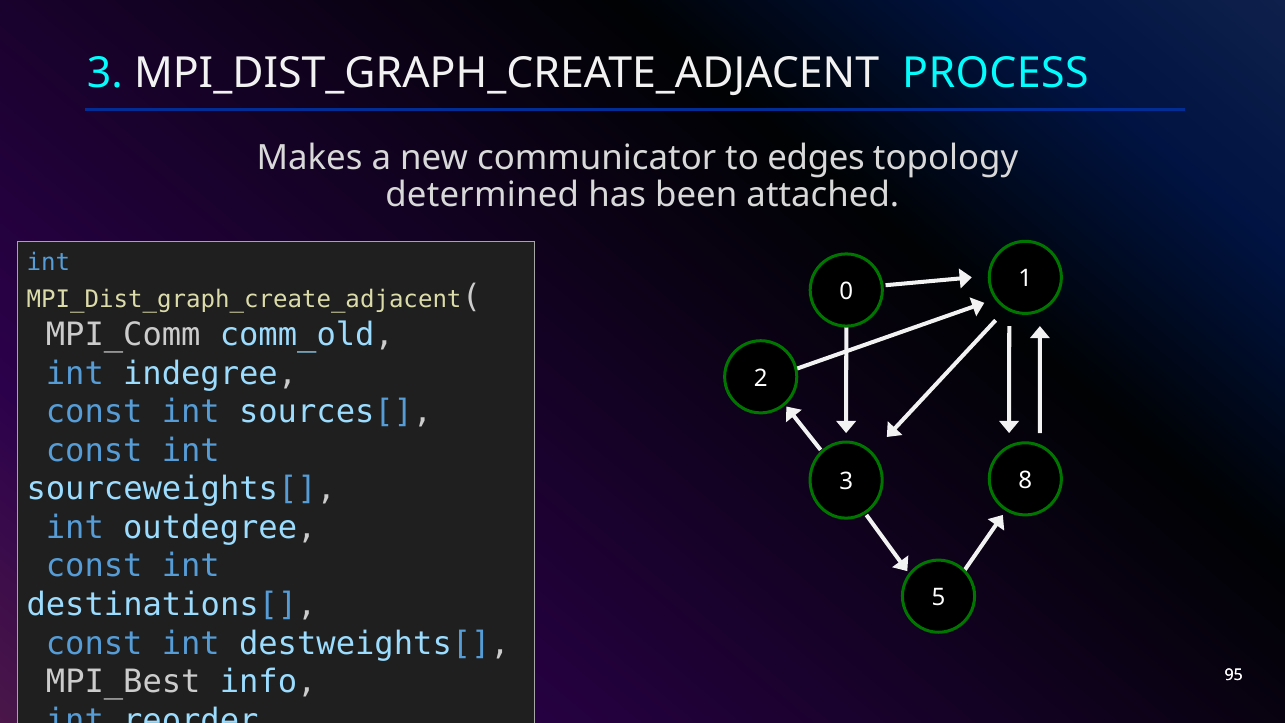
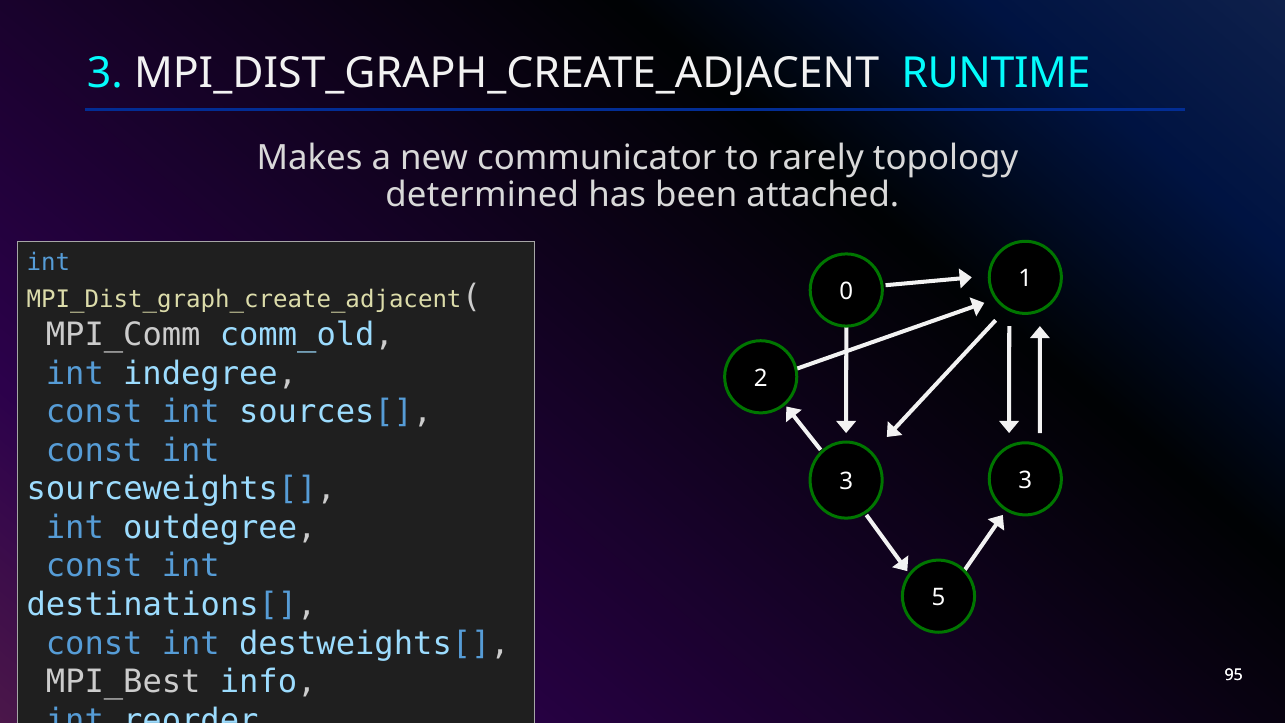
PROCESS: PROCESS -> RUNTIME (996, 73)
edges: edges -> rarely (816, 158)
3 8: 8 -> 3 (1025, 480)
